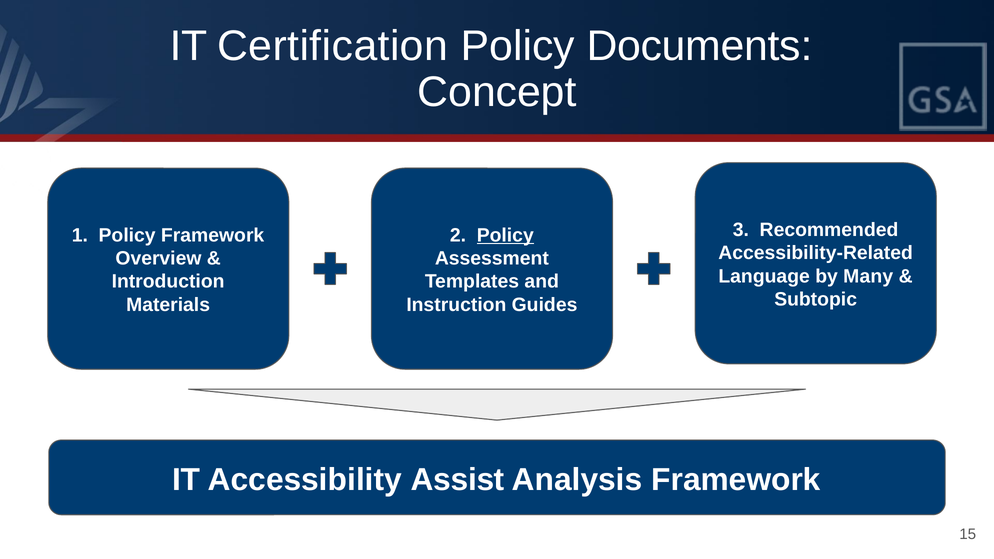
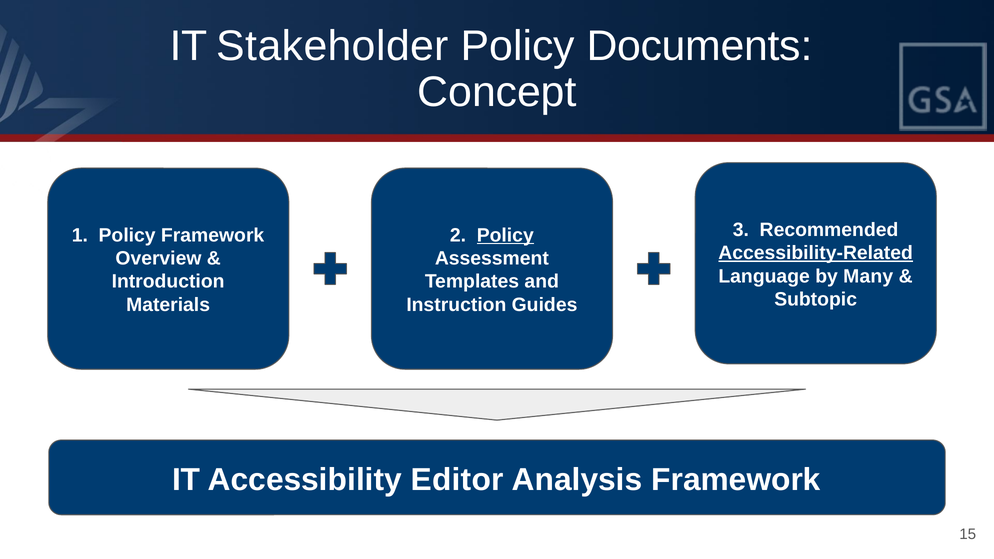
Certification: Certification -> Stakeholder (333, 46)
Accessibility-Related underline: none -> present (816, 253)
Assist: Assist -> Editor (457, 480)
